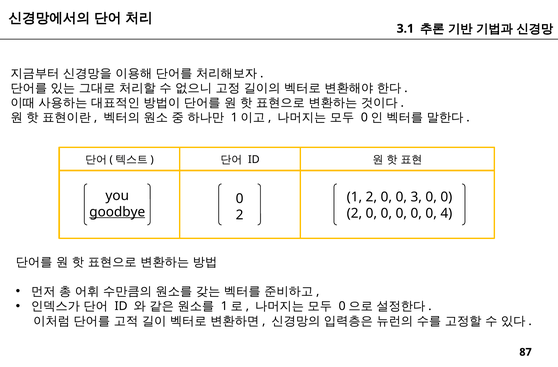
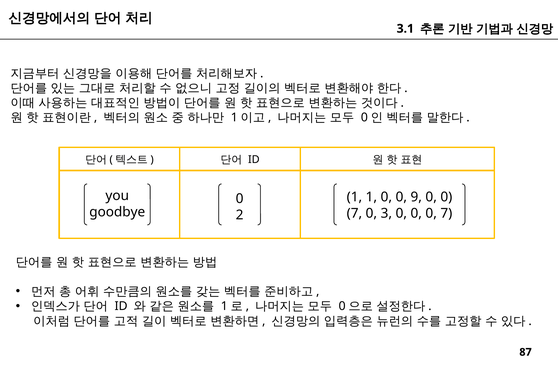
1 2: 2 -> 1 (371, 197)
3: 3 -> 9 (416, 197)
goodbye underline: present -> none (117, 212)
2: 2 -> 7 (354, 213)
0: 0 -> 3 (386, 213)
0 0 0 4: 4 -> 7 (446, 213)
